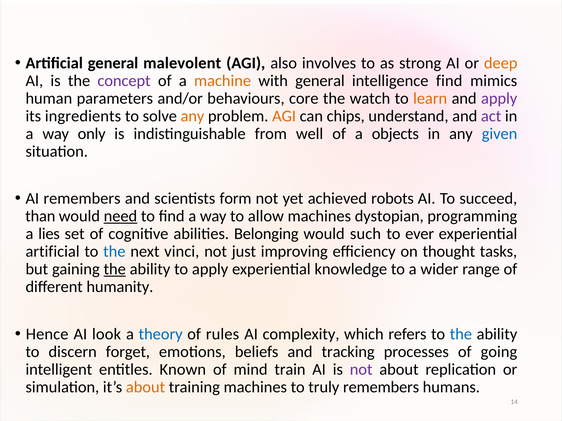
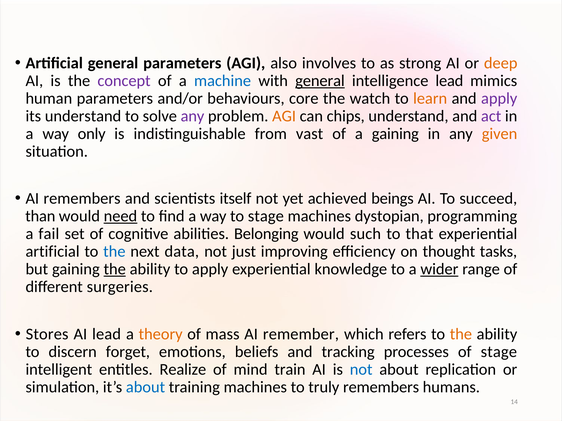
general malevolent: malevolent -> parameters (182, 63)
machine colour: orange -> blue (223, 81)
general underline: none -> present (320, 81)
intelligence find: find -> lead (449, 81)
its ingredients: ingredients -> understand (83, 116)
any colour: orange -> purple (192, 116)
well: well -> vast (310, 134)
a objects: objects -> gaining (395, 134)
given colour: blue -> orange (500, 134)
form: form -> itself (236, 199)
robots: robots -> beings (392, 199)
to allow: allow -> stage (266, 216)
lies: lies -> fail (49, 234)
ever: ever -> that (419, 234)
vinci: vinci -> data (182, 252)
wider underline: none -> present (439, 270)
humanity: humanity -> surgeries (120, 287)
Hence: Hence -> Stores (47, 334)
AI look: look -> lead (107, 334)
theory colour: blue -> orange (161, 334)
rules: rules -> mass (223, 334)
complexity: complexity -> remember (301, 334)
the colour: blue -> orange (461, 334)
of going: going -> stage (499, 352)
Known: Known -> Realize (183, 370)
not colour: purple -> blue (361, 370)
about colour: orange -> blue (145, 387)
